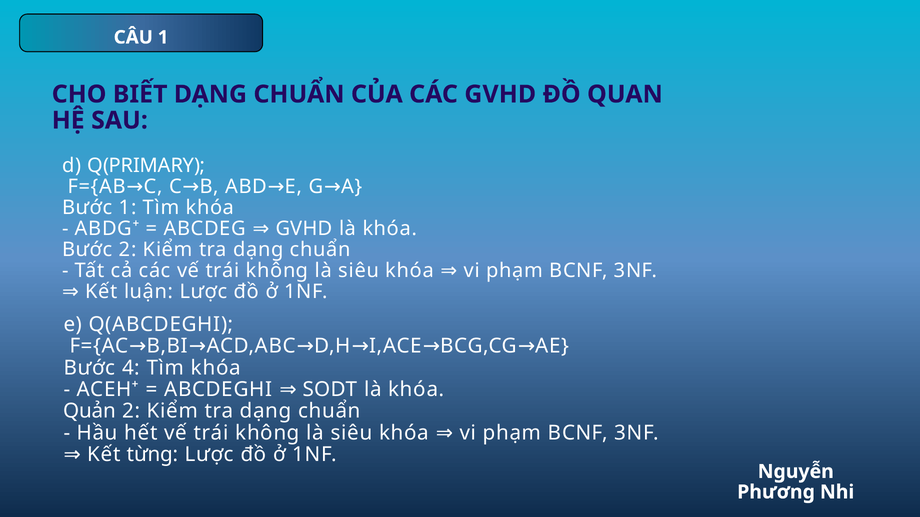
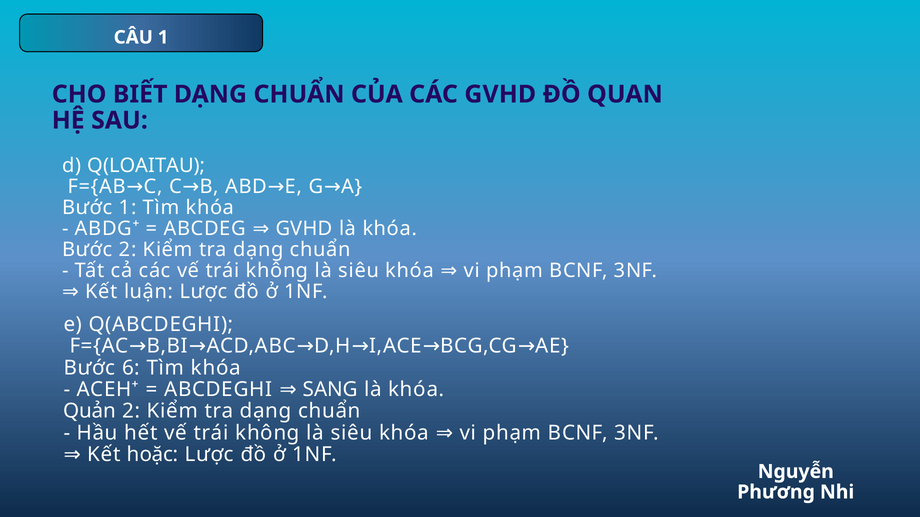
Q(PRIMARY: Q(PRIMARY -> Q(LOAITAU (146, 166)
4: 4 -> 6 (131, 368)
SODT: SODT -> SANG (330, 390)
từng: từng -> hoặc (153, 455)
